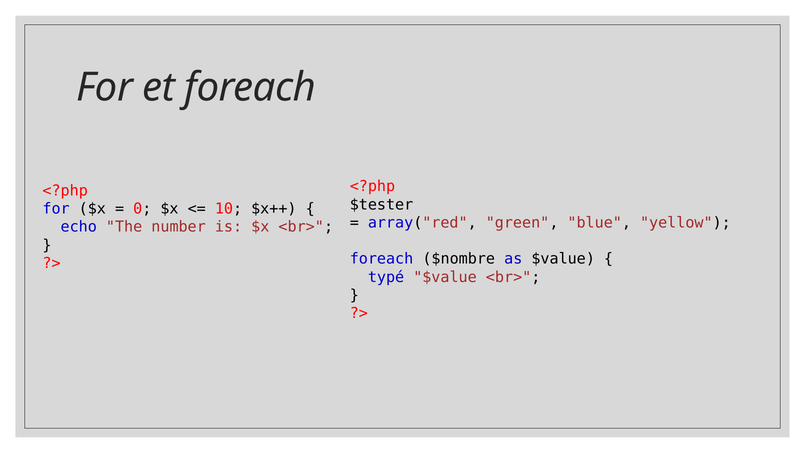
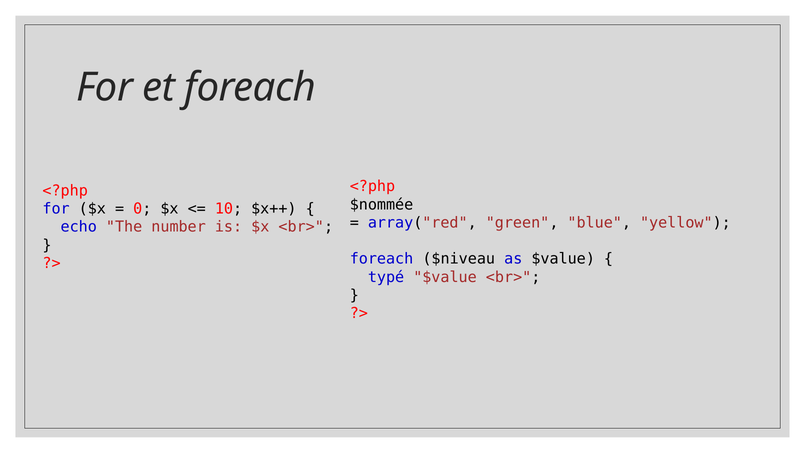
$tester: $tester -> $nommée (382, 204)
$nombre: $nombre -> $niveau (459, 259)
